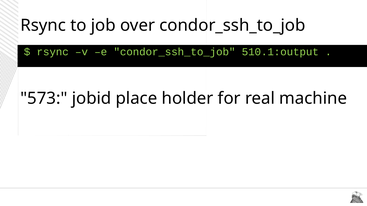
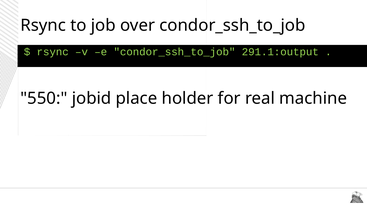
510.1:output: 510.1:output -> 291.1:output (280, 52)
573: 573 -> 550 (44, 99)
